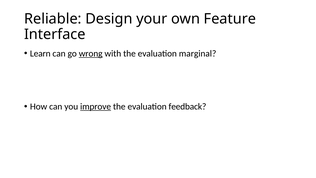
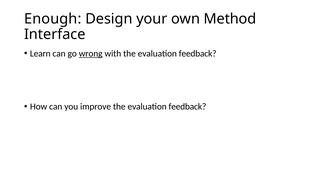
Reliable: Reliable -> Enough (53, 19)
Feature: Feature -> Method (230, 19)
with the evaluation marginal: marginal -> feedback (198, 53)
improve underline: present -> none (96, 106)
